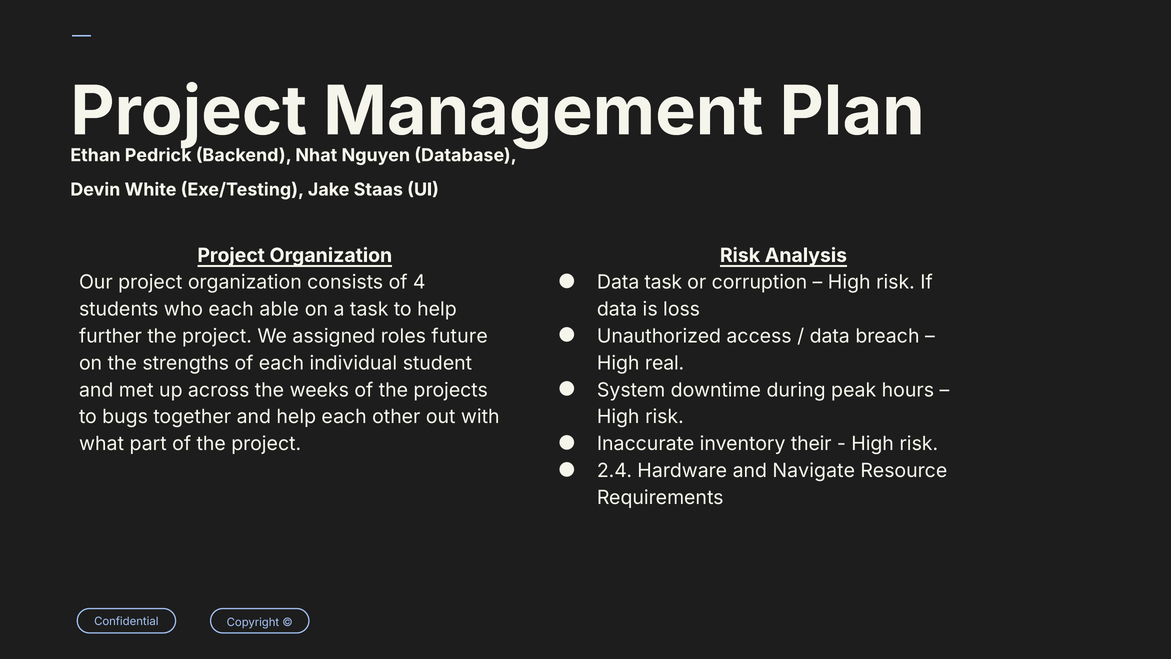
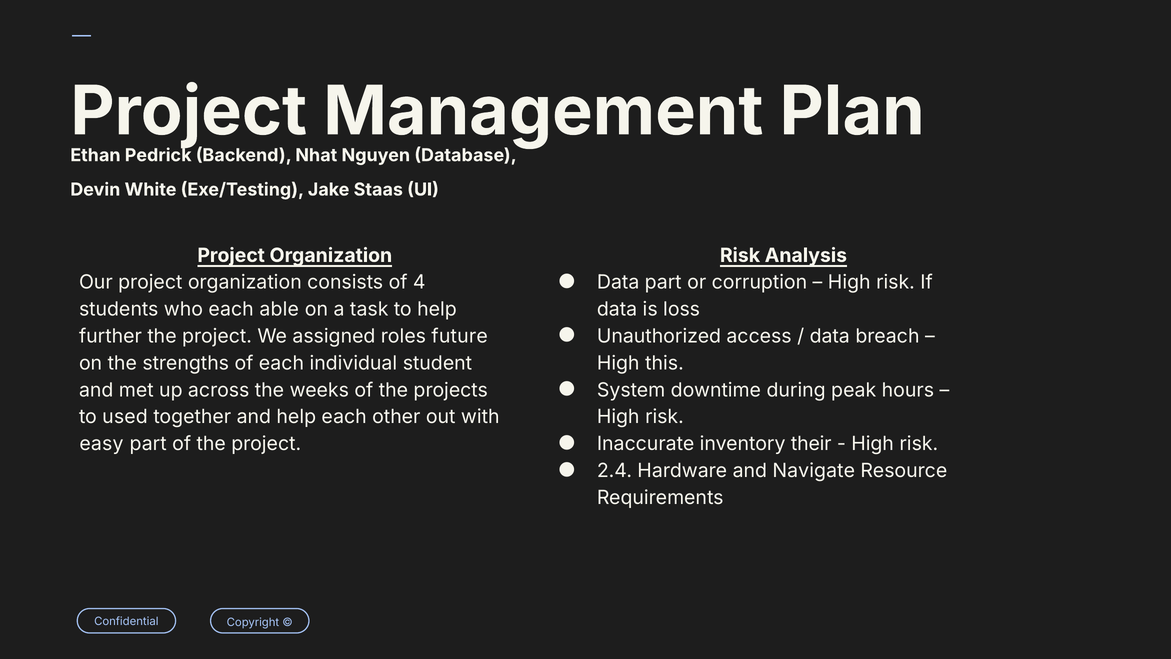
Data task: task -> part (663, 282)
real: real -> this (664, 363)
bugs: bugs -> used (125, 417)
what: what -> easy (101, 444)
